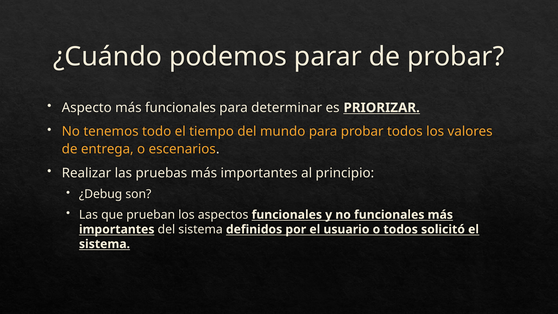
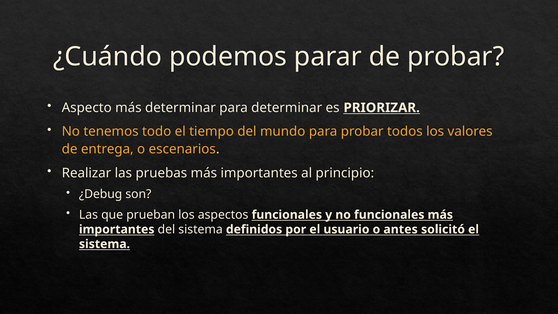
más funcionales: funcionales -> determinar (180, 108)
o todos: todos -> antes (401, 229)
